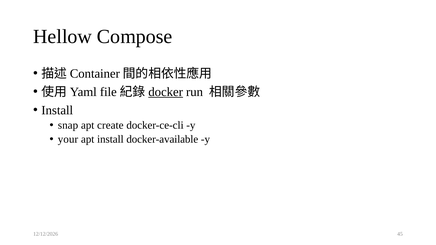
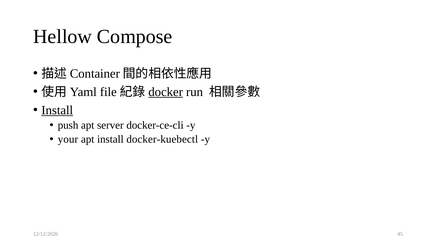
Install underline: none -> present (57, 110)
snap: snap -> push (68, 125)
create: create -> server (110, 125)
docker-available: docker-available -> docker-kuebectl (162, 139)
